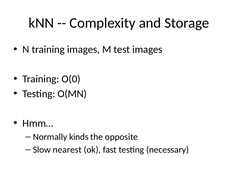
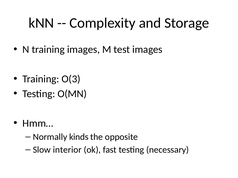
O(0: O(0 -> O(3 (71, 79)
nearest: nearest -> interior (67, 150)
